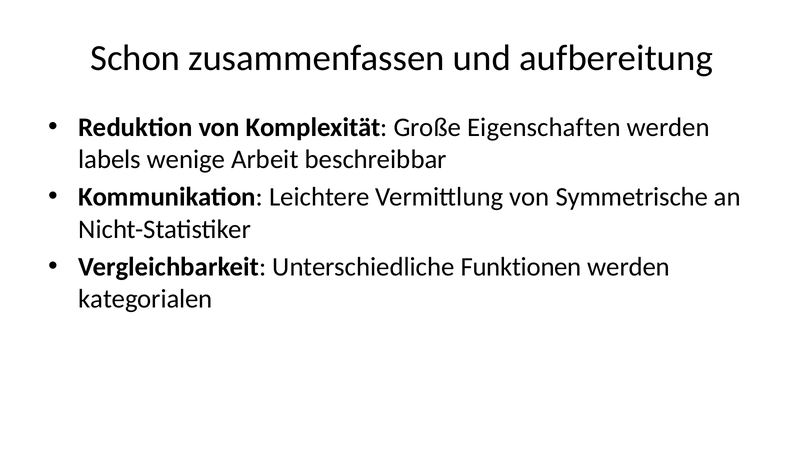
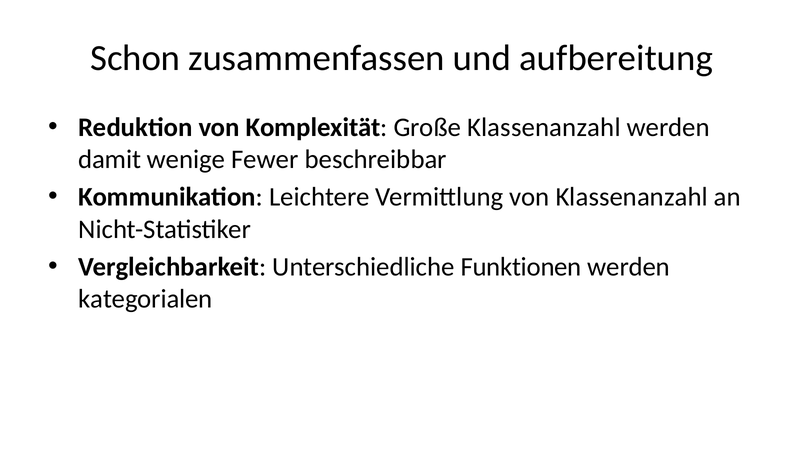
Große Eigenschaften: Eigenschaften -> Klassenanzahl (544, 128)
labels: labels -> damit (110, 160)
Arbeit: Arbeit -> Fewer (265, 160)
von Symmetrische: Symmetrische -> Klassenanzahl (632, 197)
